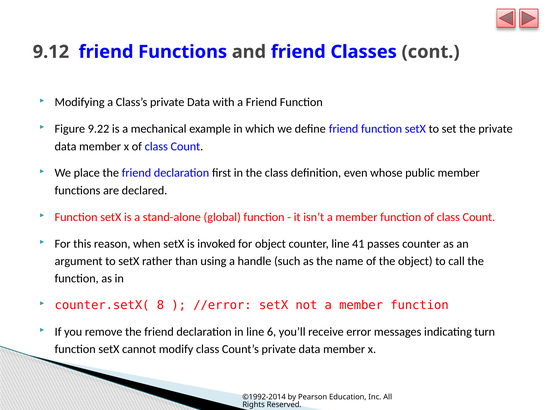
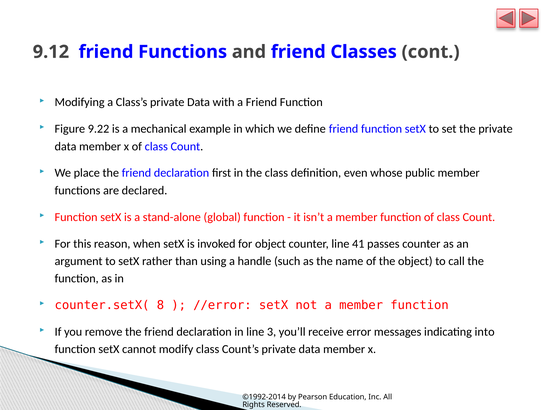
6: 6 -> 3 (272, 332)
turn: turn -> into (485, 332)
